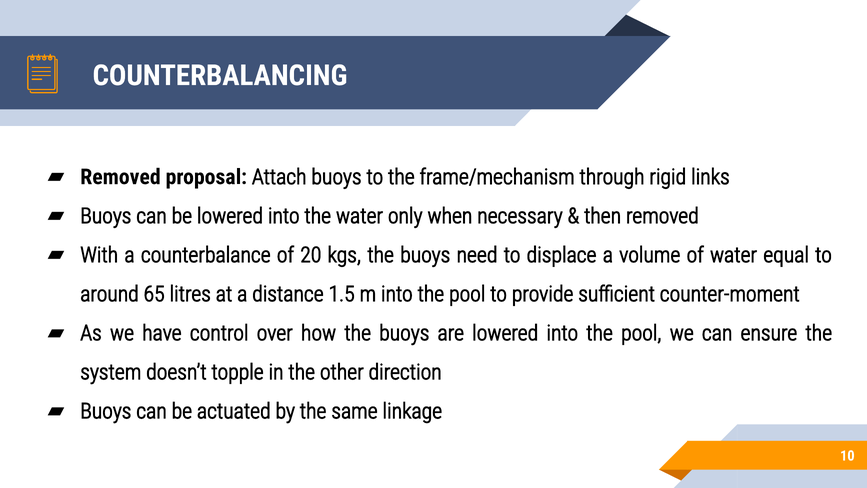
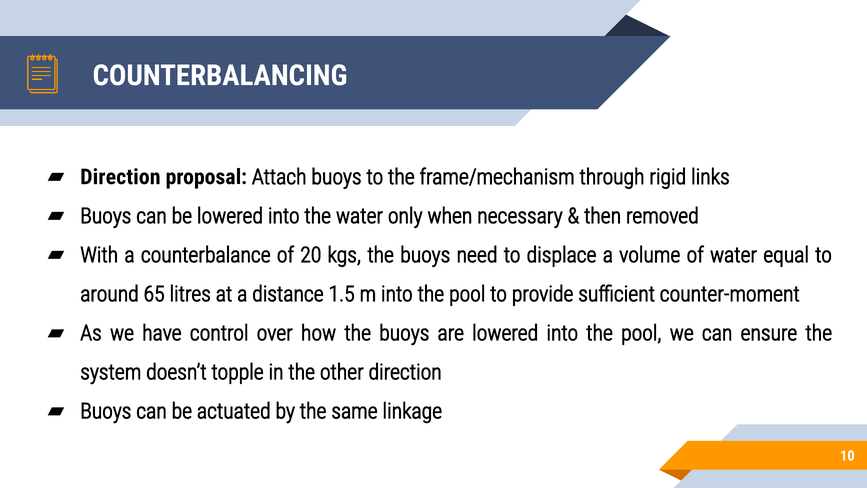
Removed: Removed -> Direction (120, 177)
